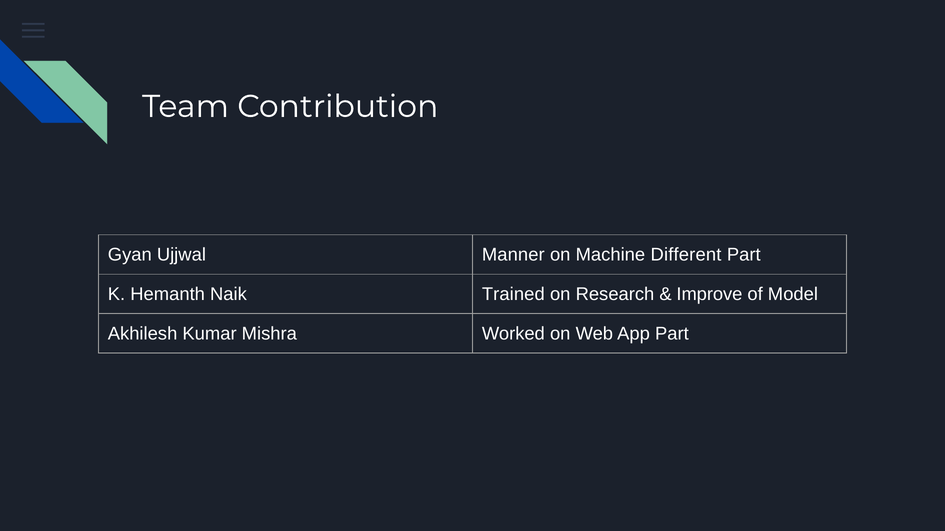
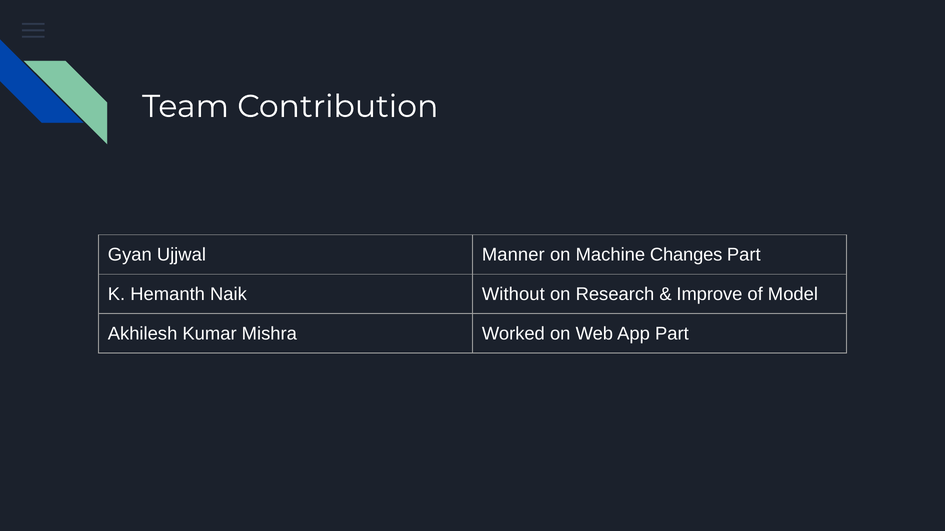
Different: Different -> Changes (686, 255)
Trained: Trained -> Without (513, 295)
